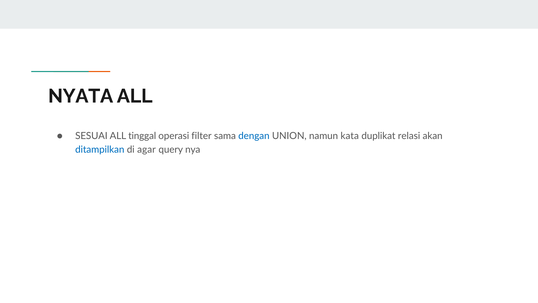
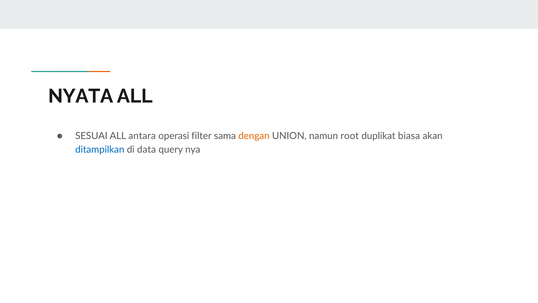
tinggal: tinggal -> antara (142, 136)
dengan colour: blue -> orange (254, 136)
kata: kata -> root (350, 136)
relasi: relasi -> biasa (409, 136)
agar: agar -> data (147, 149)
